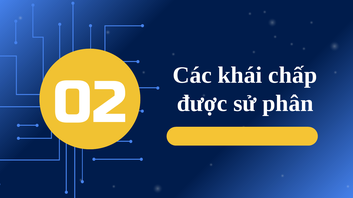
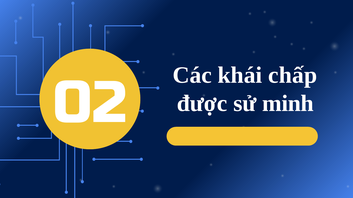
phân: phân -> minh (288, 104)
